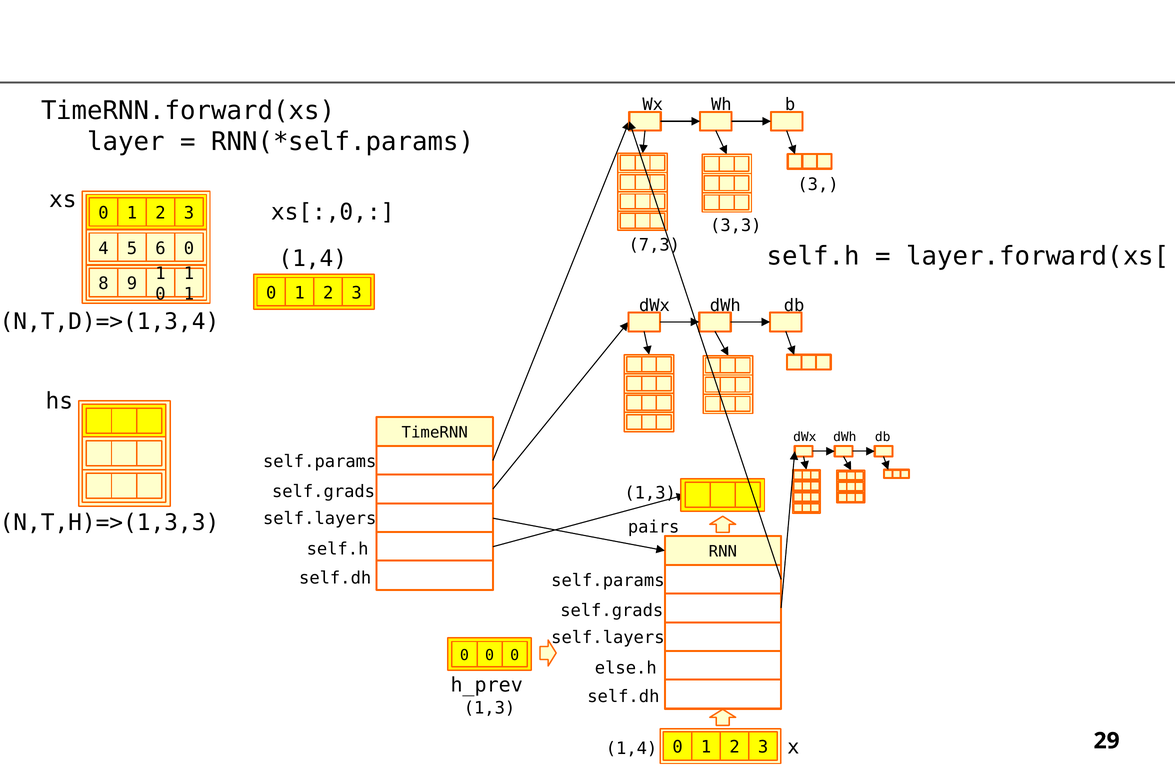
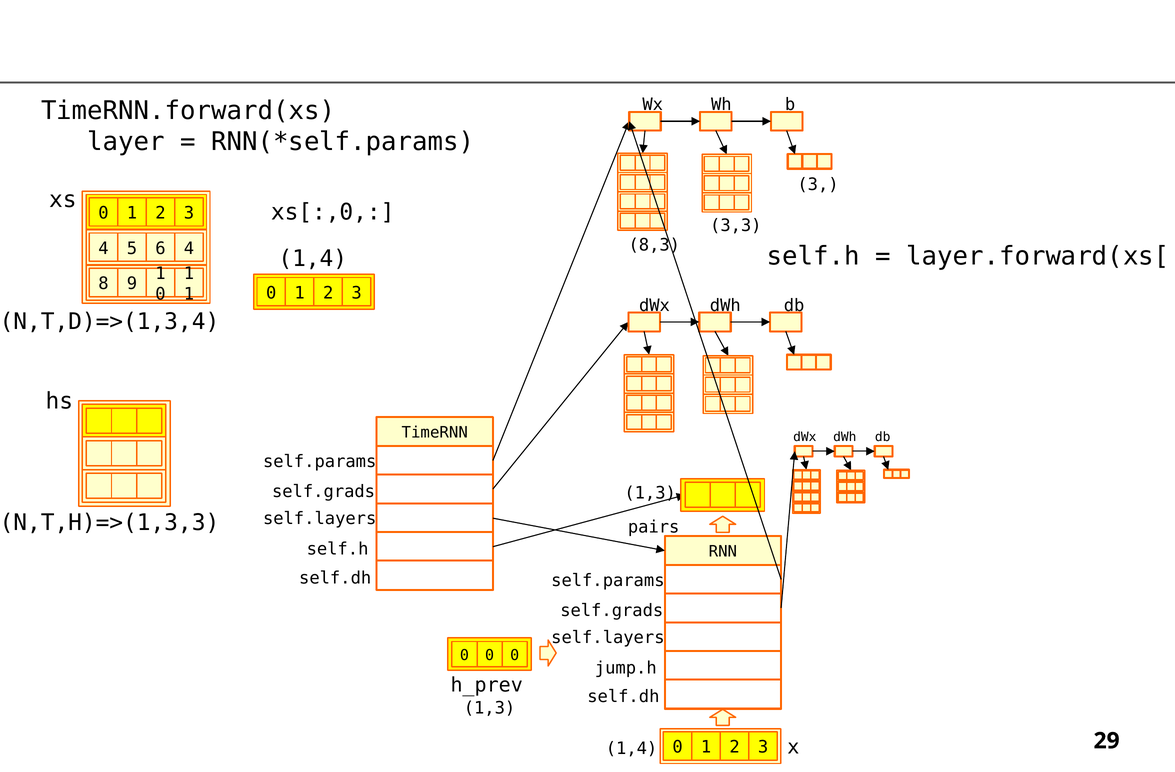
7,3: 7,3 -> 8,3 (654, 245)
6 0: 0 -> 4 (189, 248)
else.h: else.h -> jump.h (626, 668)
